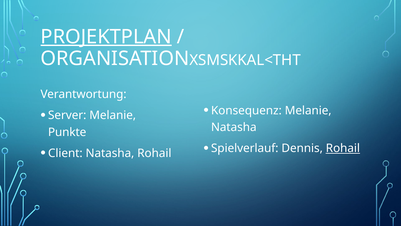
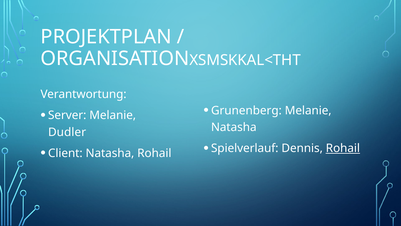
PROJEKTPLAN underline: present -> none (106, 37)
Konsequenz: Konsequenz -> Grunenberg (246, 110)
Punkte: Punkte -> Dudler (67, 132)
